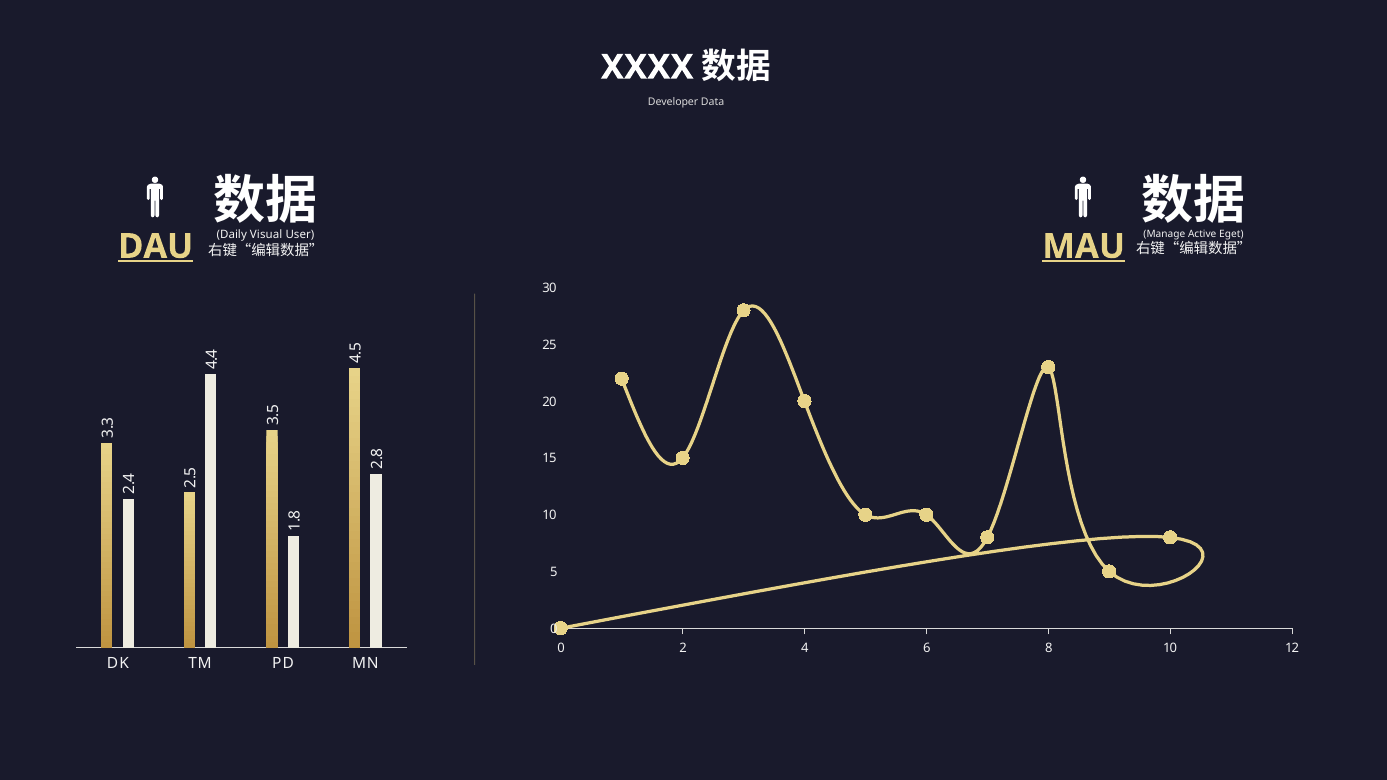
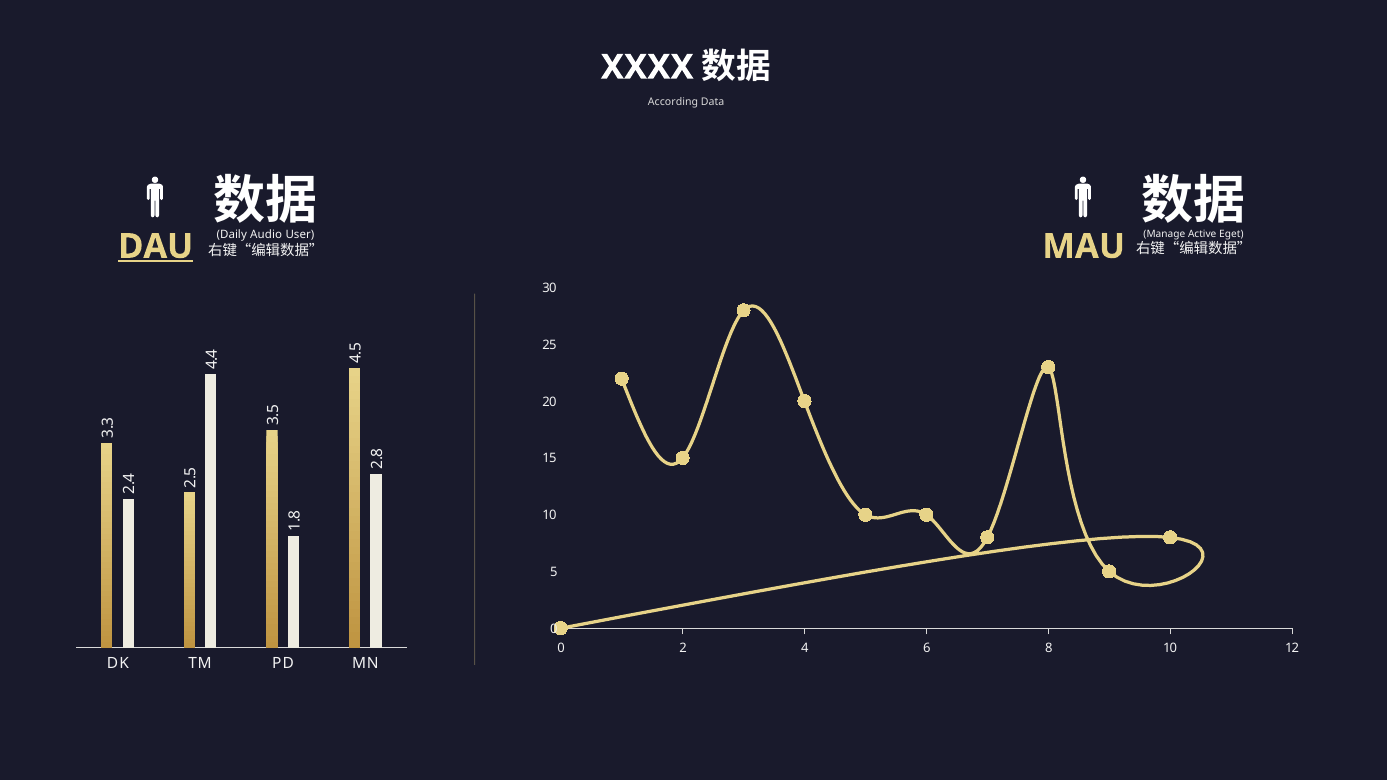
Developer: Developer -> According (673, 102)
Visual: Visual -> Audio (266, 235)
MAU underline: present -> none (1084, 247)
